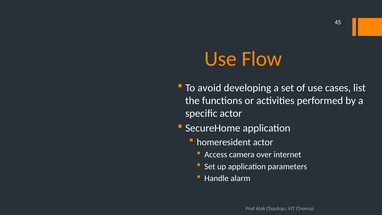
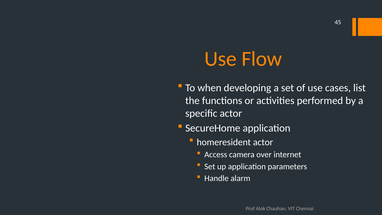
avoid: avoid -> when (209, 88)
